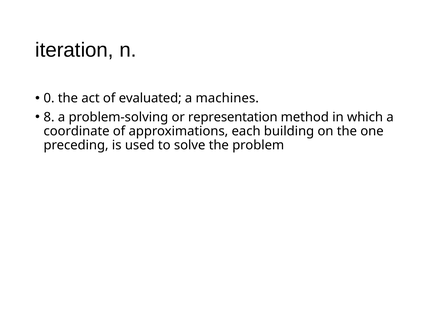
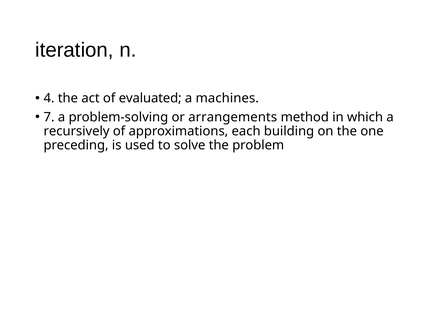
0: 0 -> 4 (49, 98)
8: 8 -> 7 (49, 117)
representation: representation -> arrangements (233, 117)
coordinate: coordinate -> recursively (77, 131)
